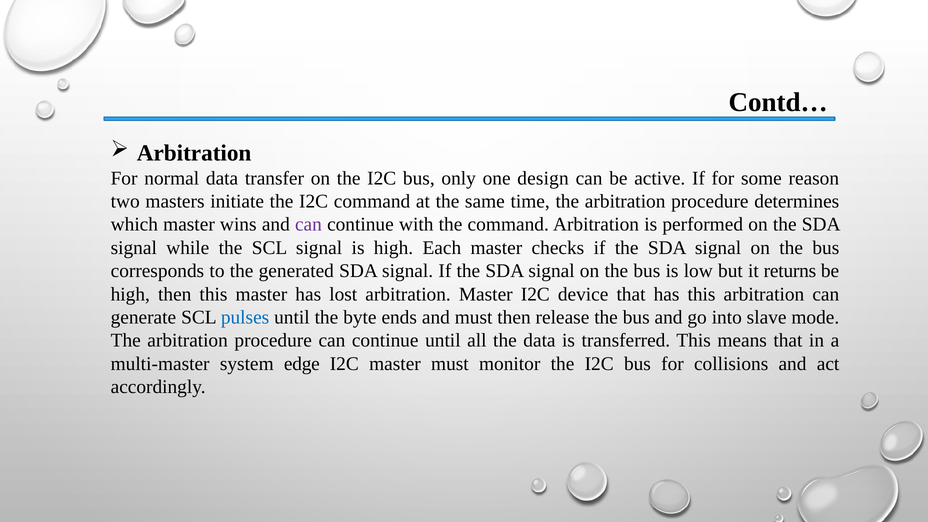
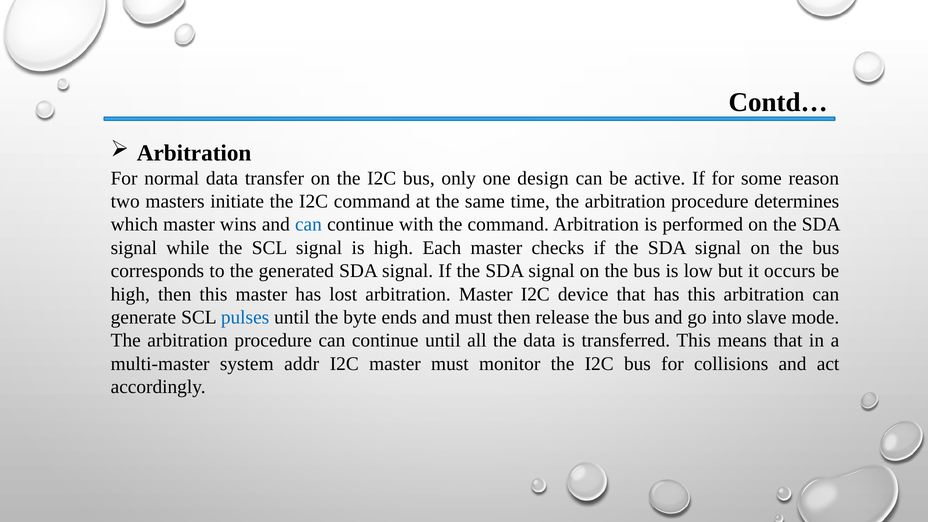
can colour: purple -> blue (308, 225)
returns: returns -> occurs (790, 271)
edge: edge -> addr (302, 364)
